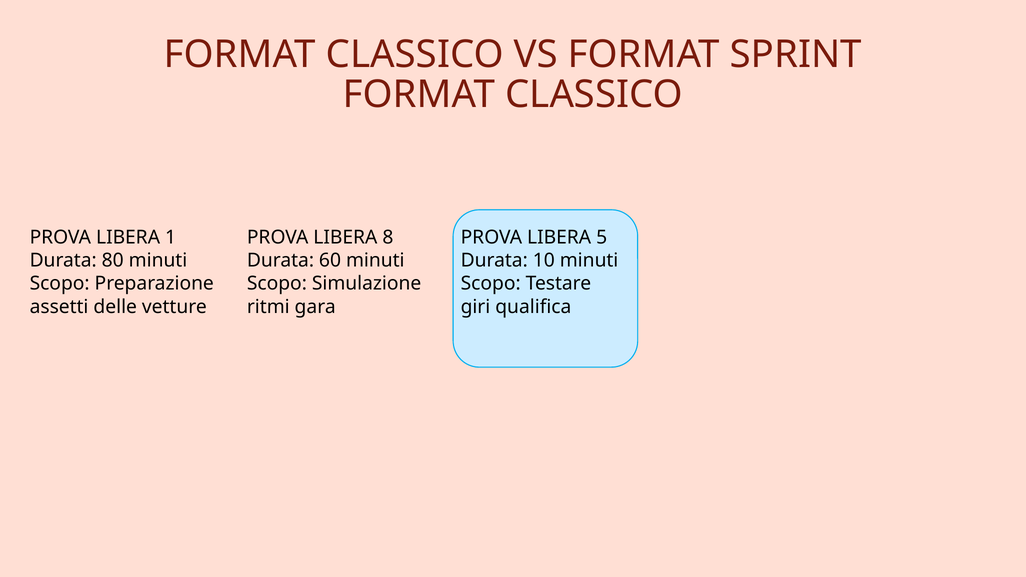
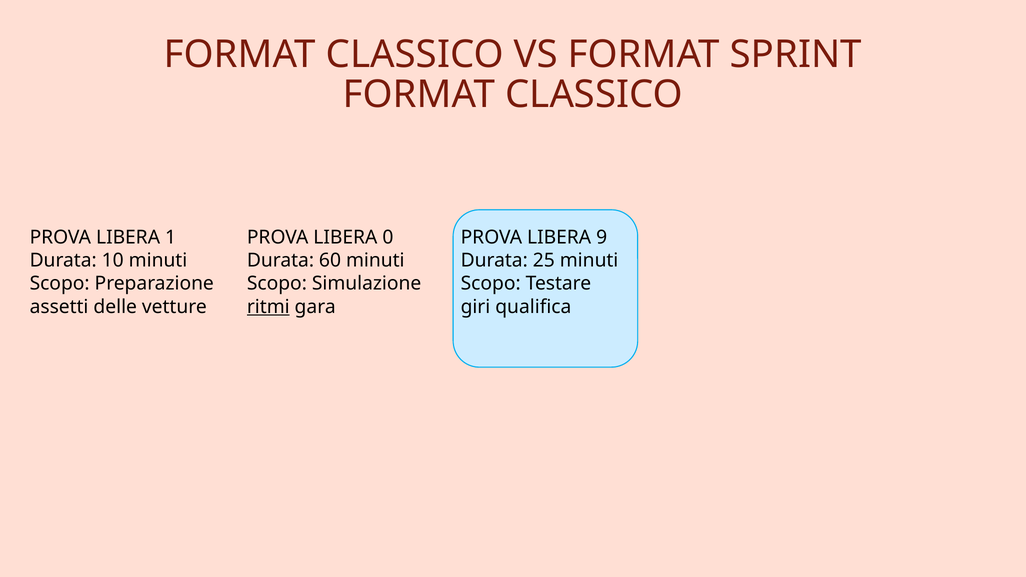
8: 8 -> 0 (388, 238)
5: 5 -> 9 (602, 238)
80: 80 -> 10 (113, 261)
10: 10 -> 25 (544, 261)
ritmi underline: none -> present (268, 307)
